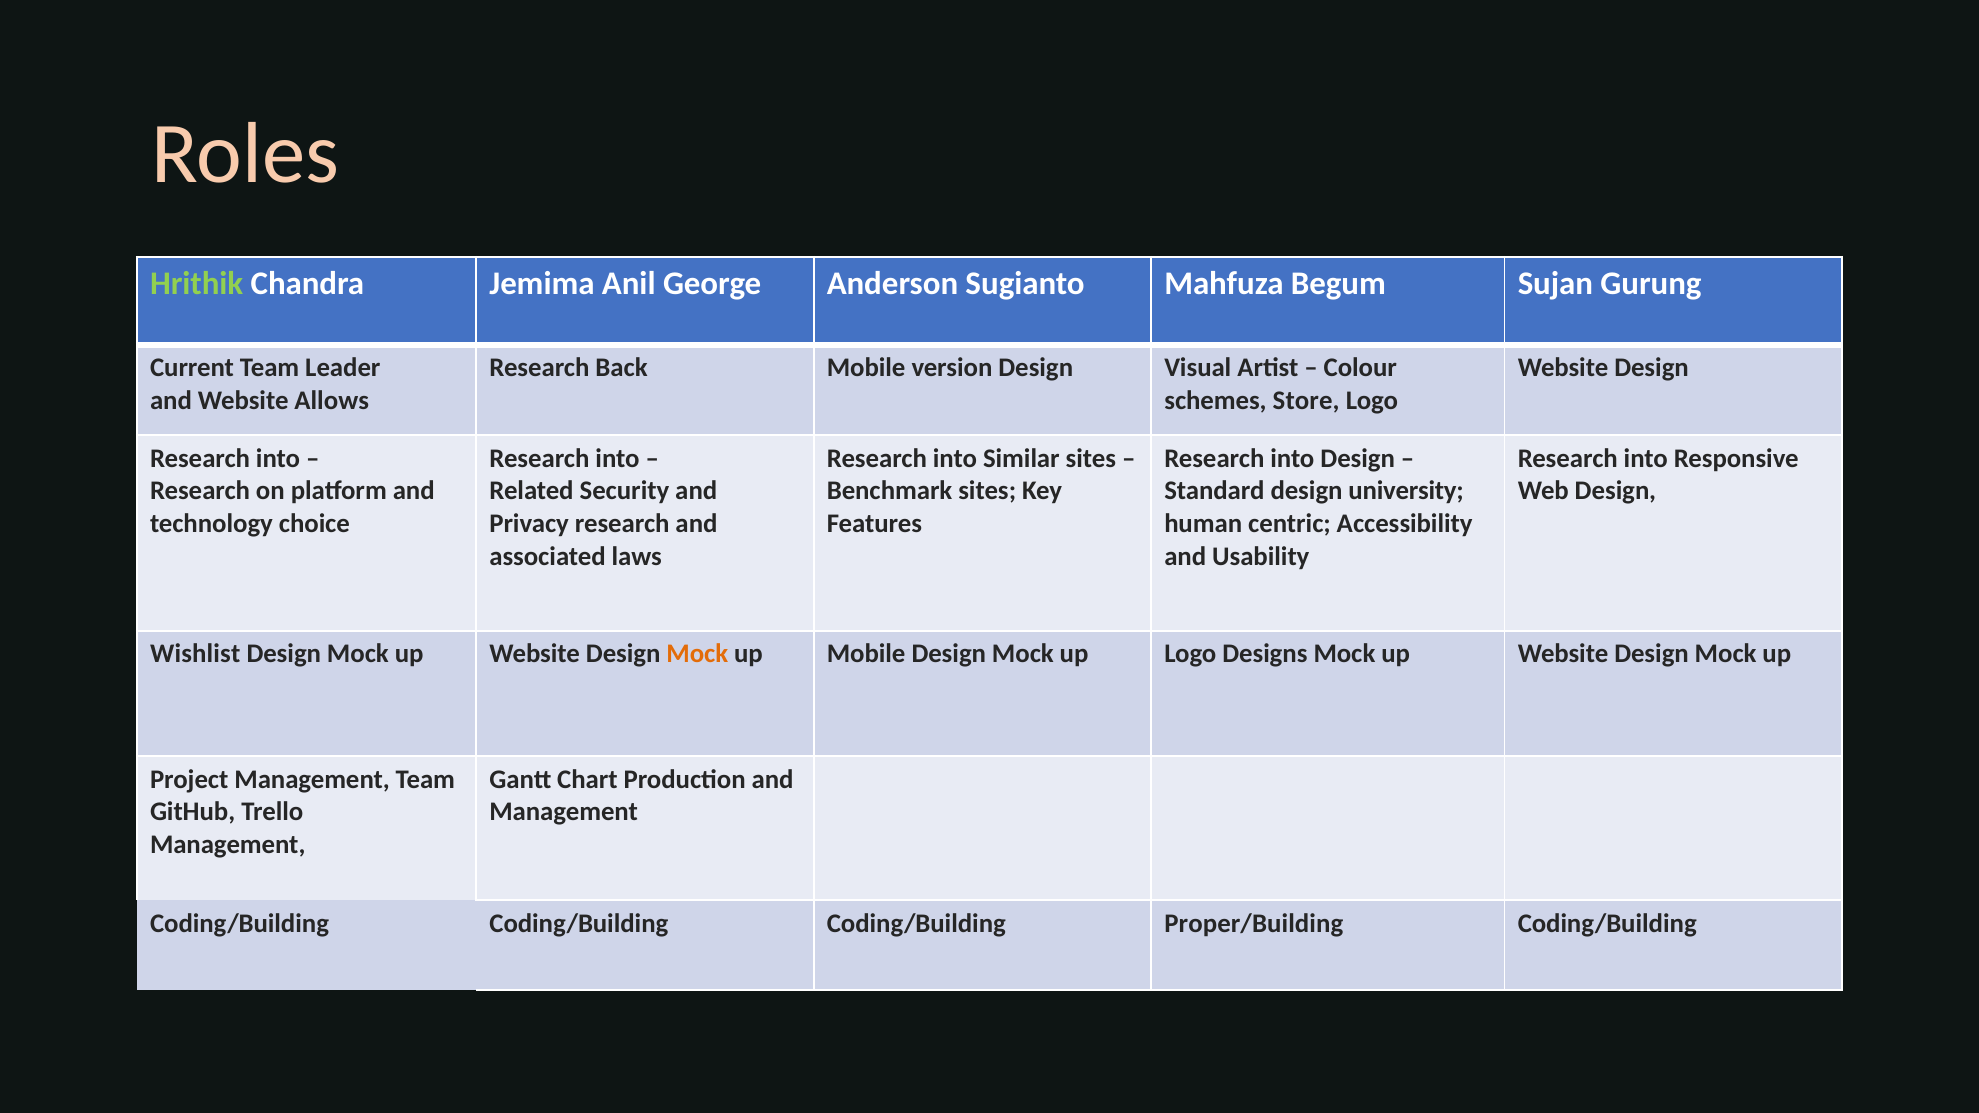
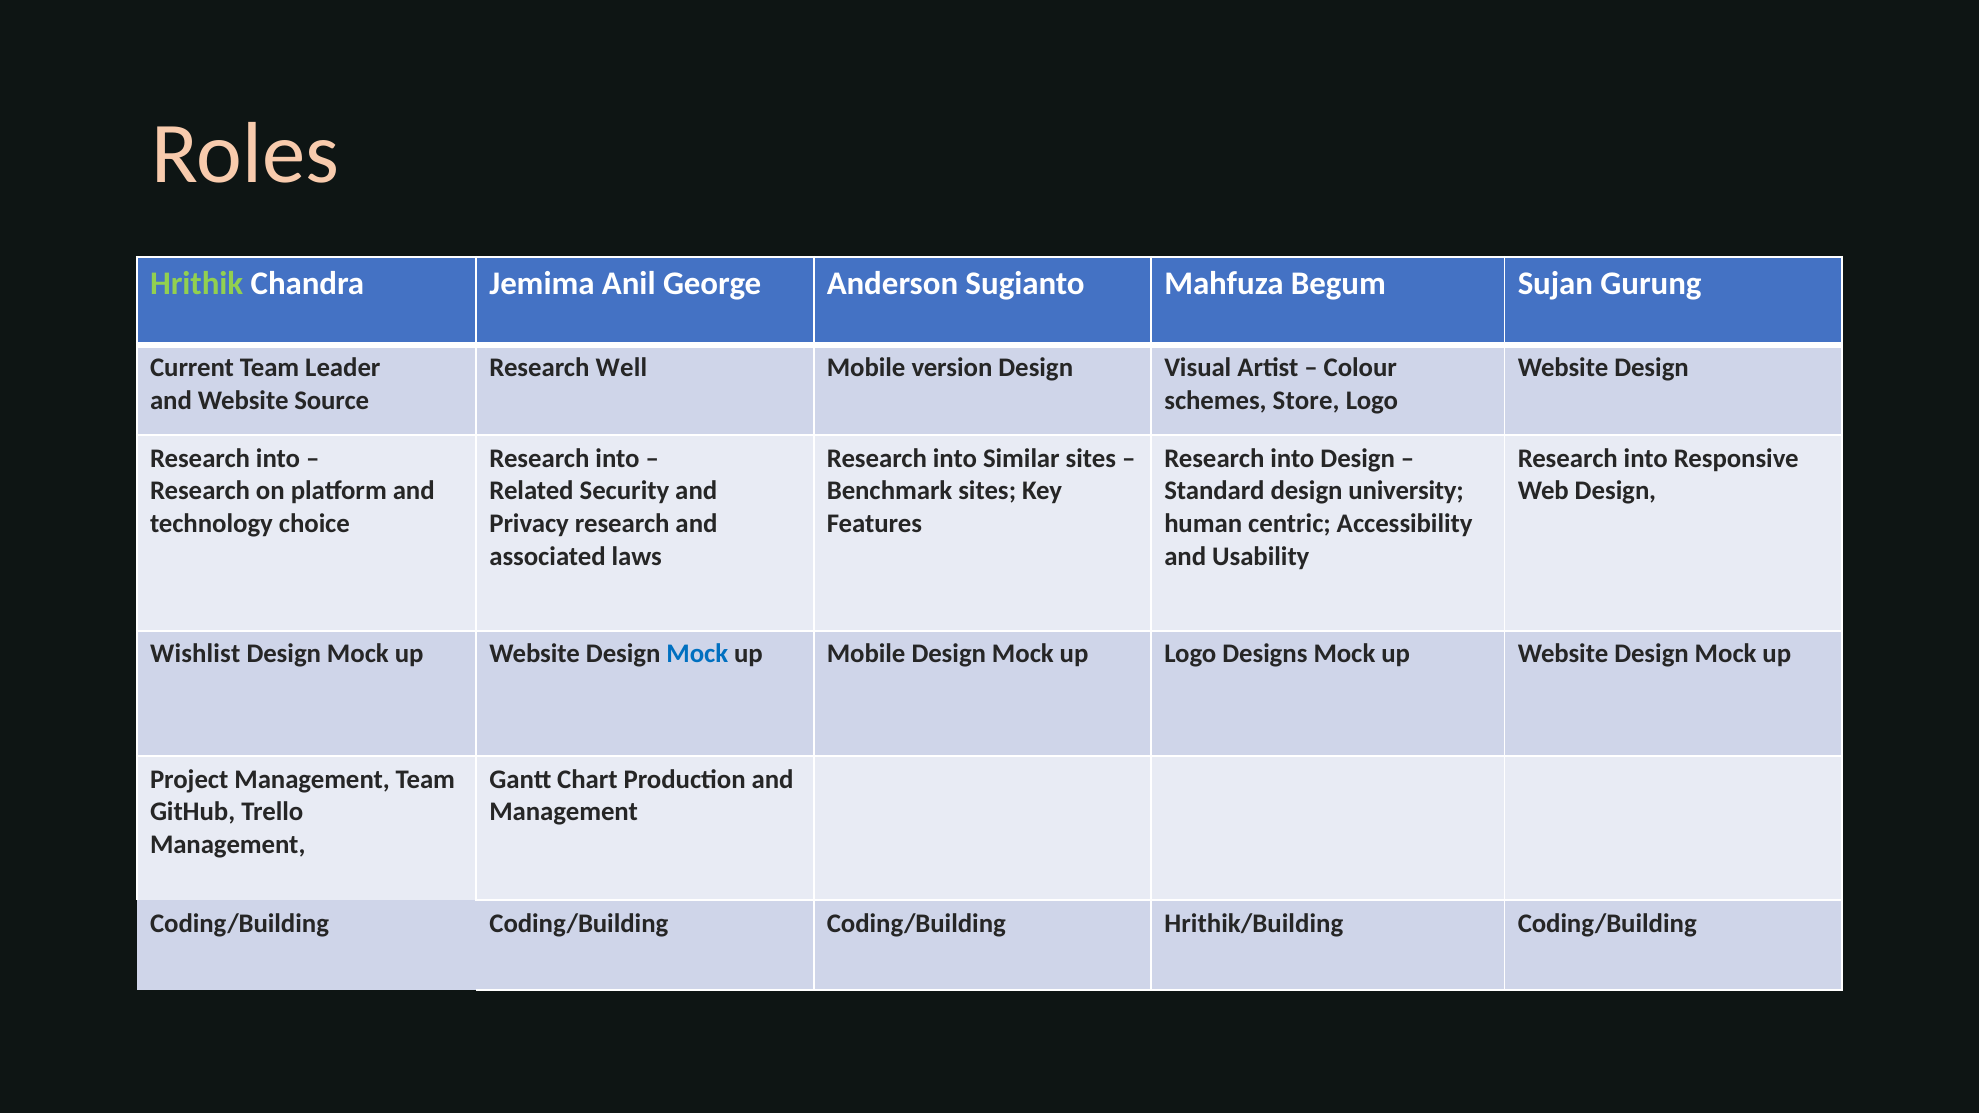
Back: Back -> Well (621, 368)
Allows: Allows -> Source (332, 401)
Mock colour: orange -> blue (697, 654)
Proper/Building: Proper/Building -> Hrithik/Building (1254, 923)
